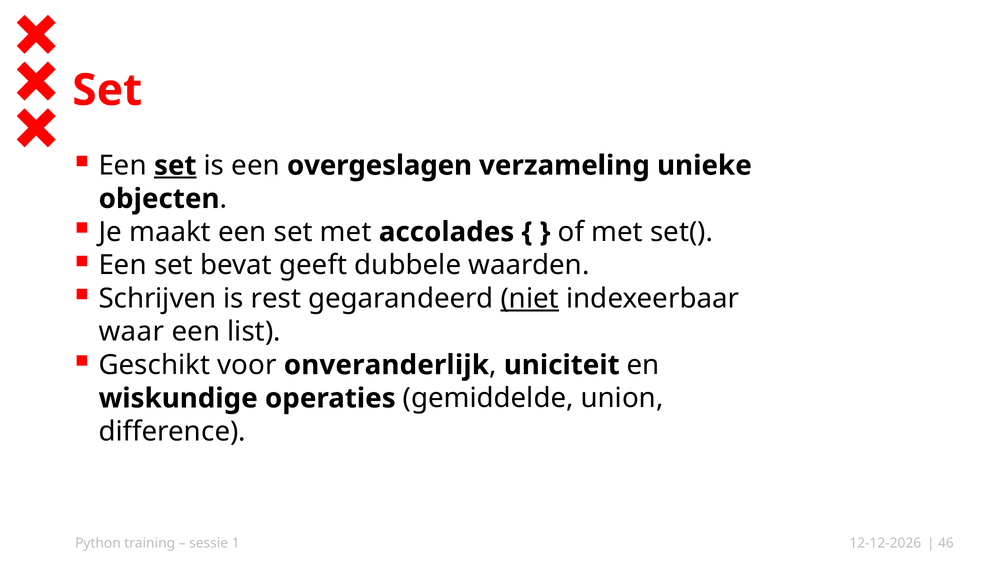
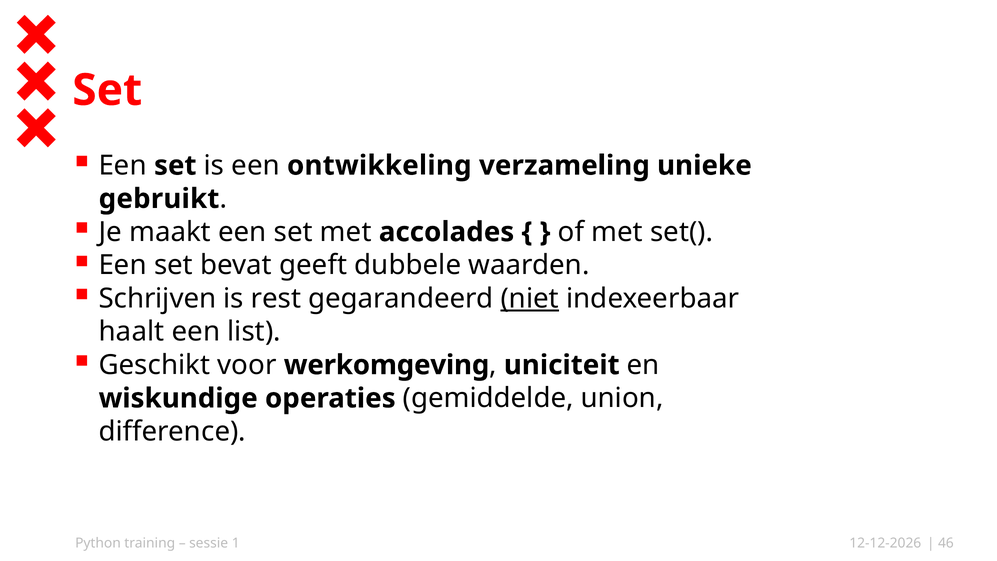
set underline: present -> none (175, 165)
overgeslagen: overgeslagen -> ontwikkeling (379, 165)
objecten: objecten -> gebruikt (159, 199)
waar: waar -> haalt (132, 332)
onveranderlijk: onveranderlijk -> werkomgeving (387, 365)
